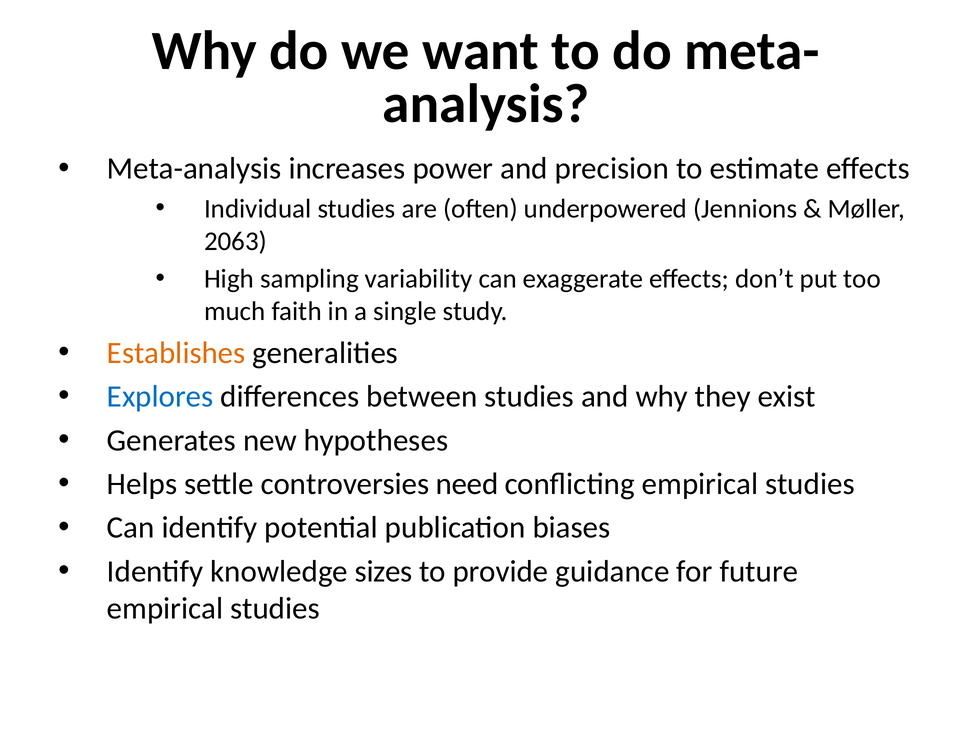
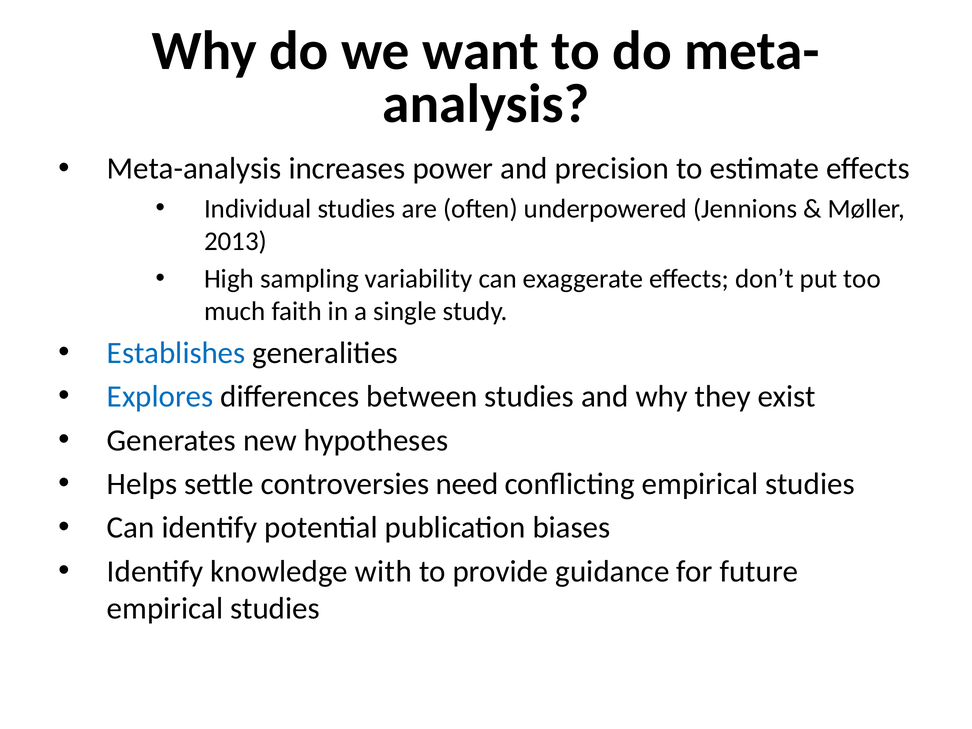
2063: 2063 -> 2013 (236, 241)
Establishes colour: orange -> blue (176, 353)
sizes: sizes -> with (383, 571)
